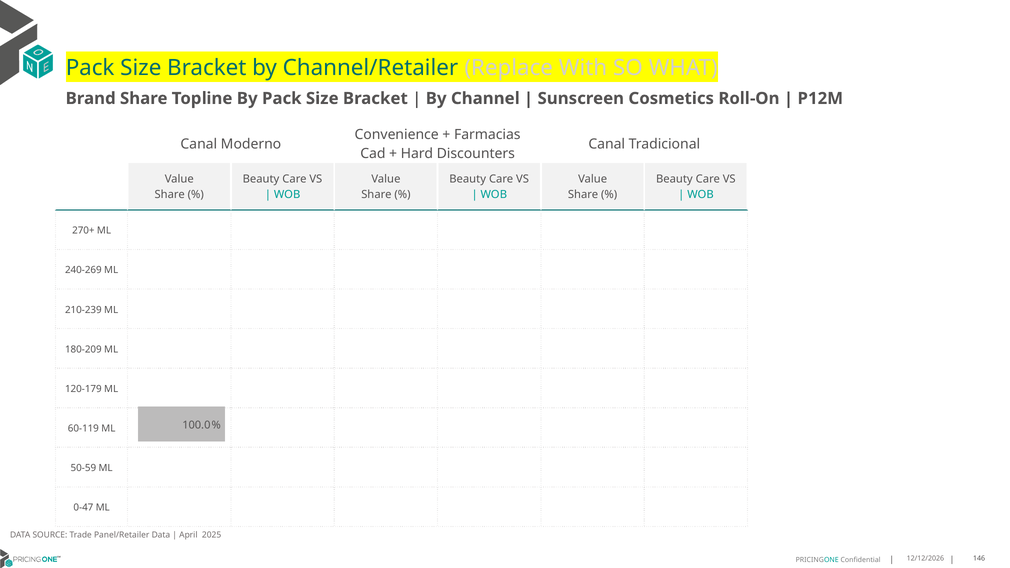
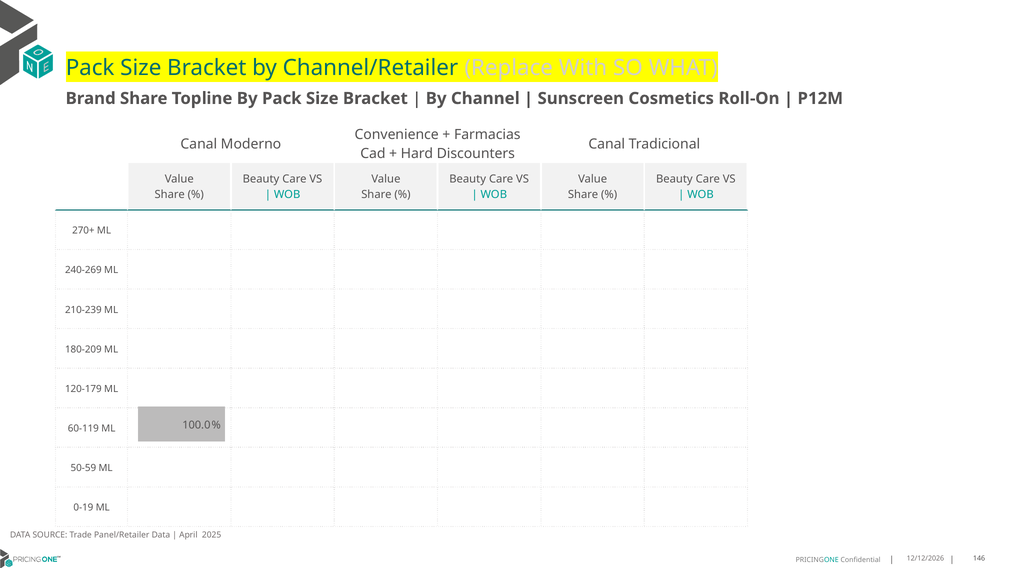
0-47: 0-47 -> 0-19 (83, 508)
